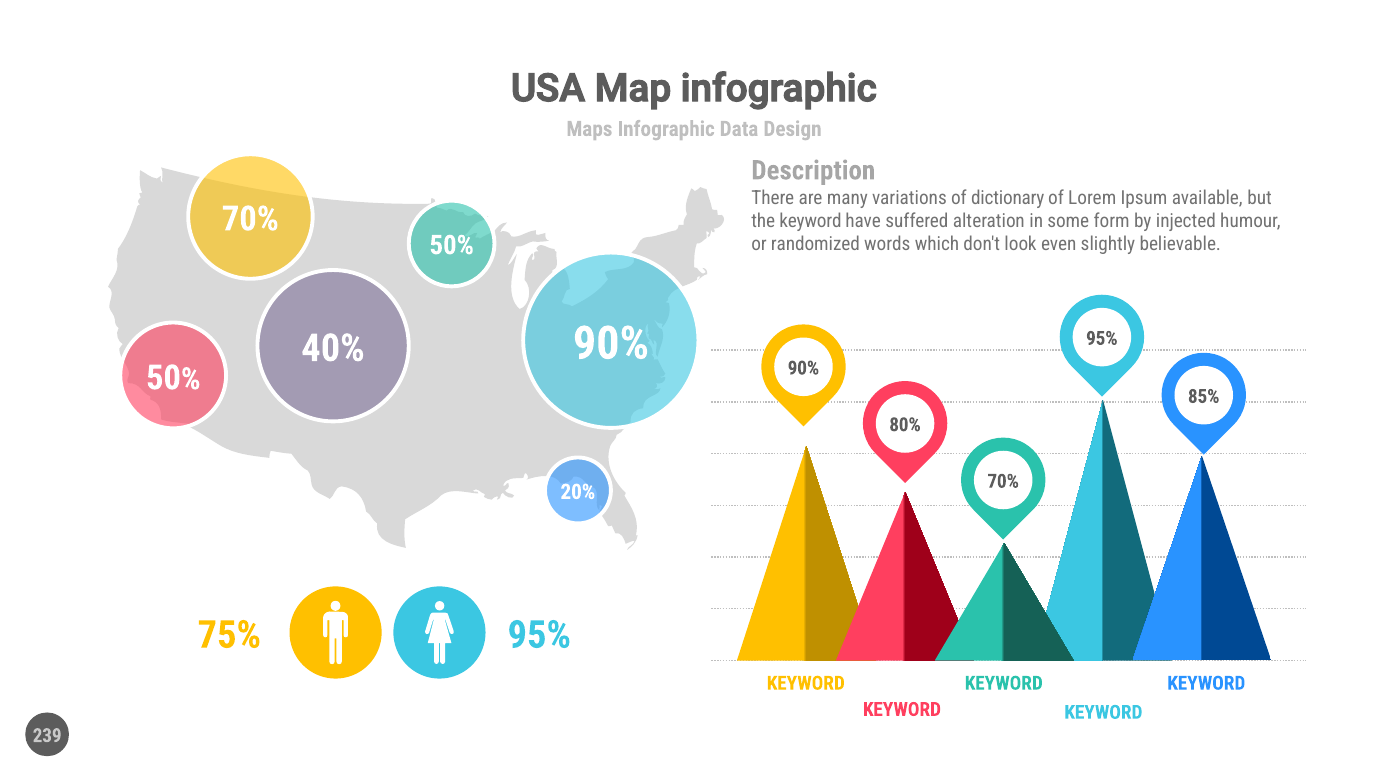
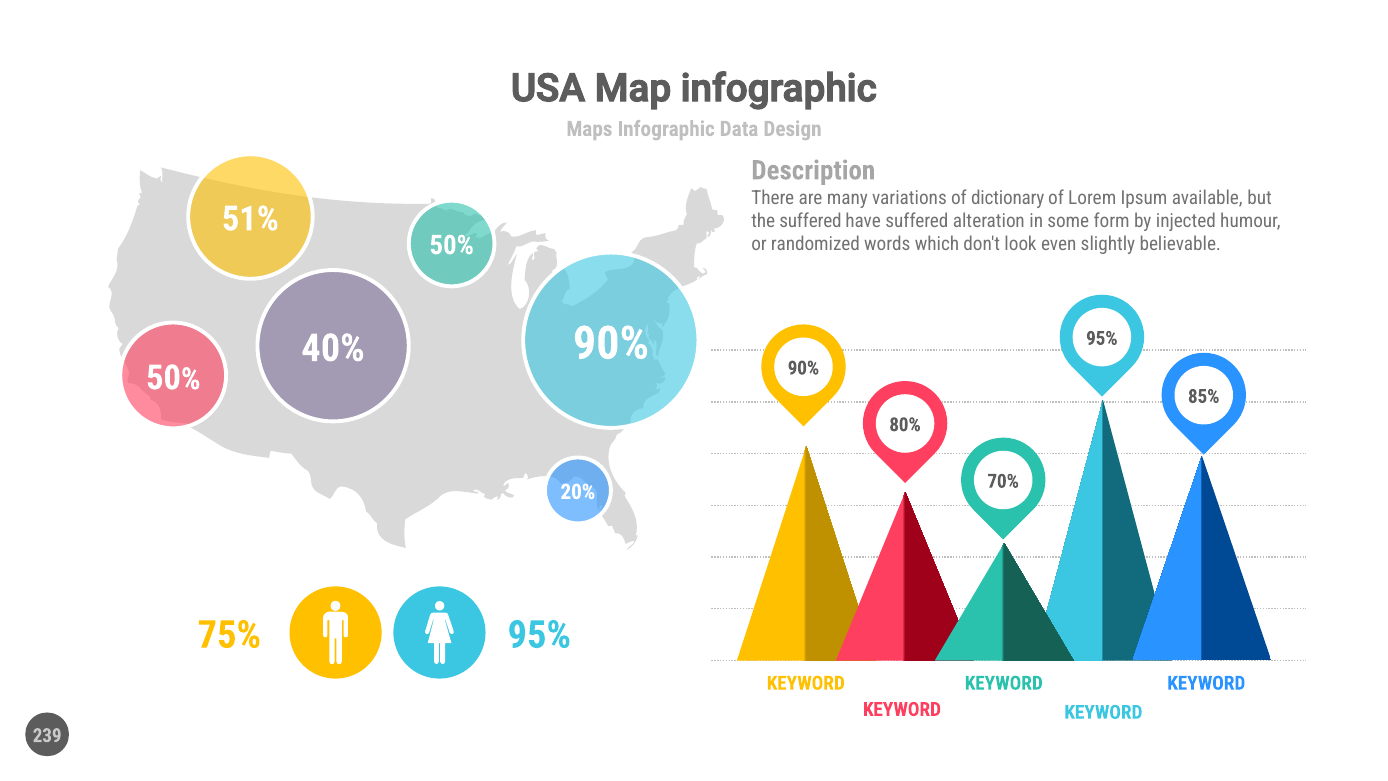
70%: 70% -> 51% (250, 219)
the keyword: keyword -> suffered (810, 221)
